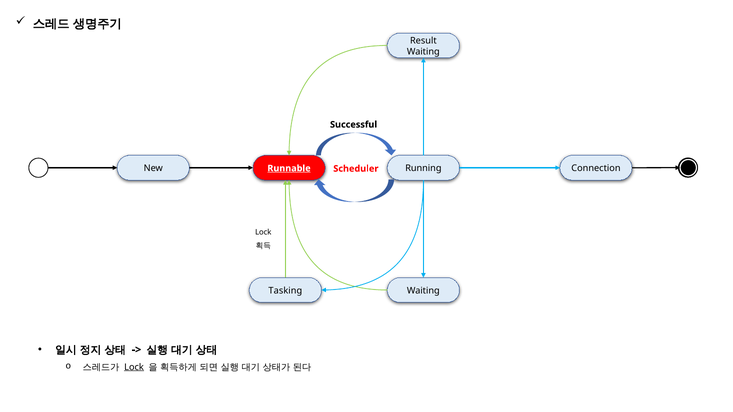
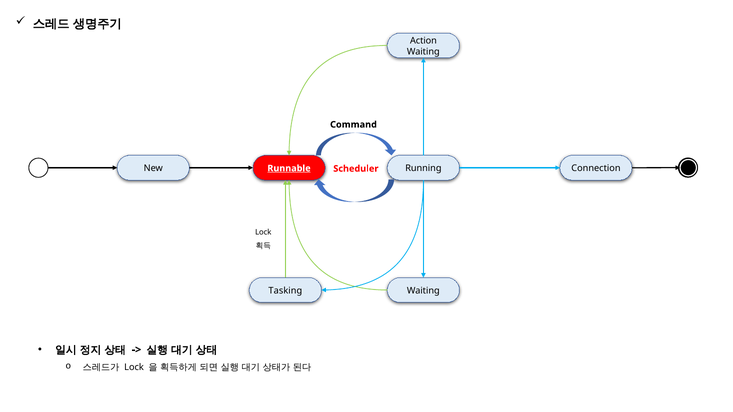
Result: Result -> Action (423, 41)
Successful: Successful -> Command (353, 125)
Lock underline: present -> none (134, 367)
